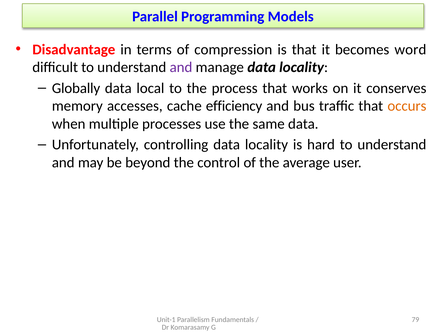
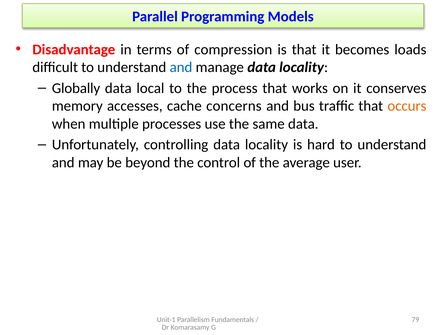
word: word -> loads (410, 49)
and colour: purple -> blue (181, 67)
efficiency: efficiency -> concerns (234, 106)
